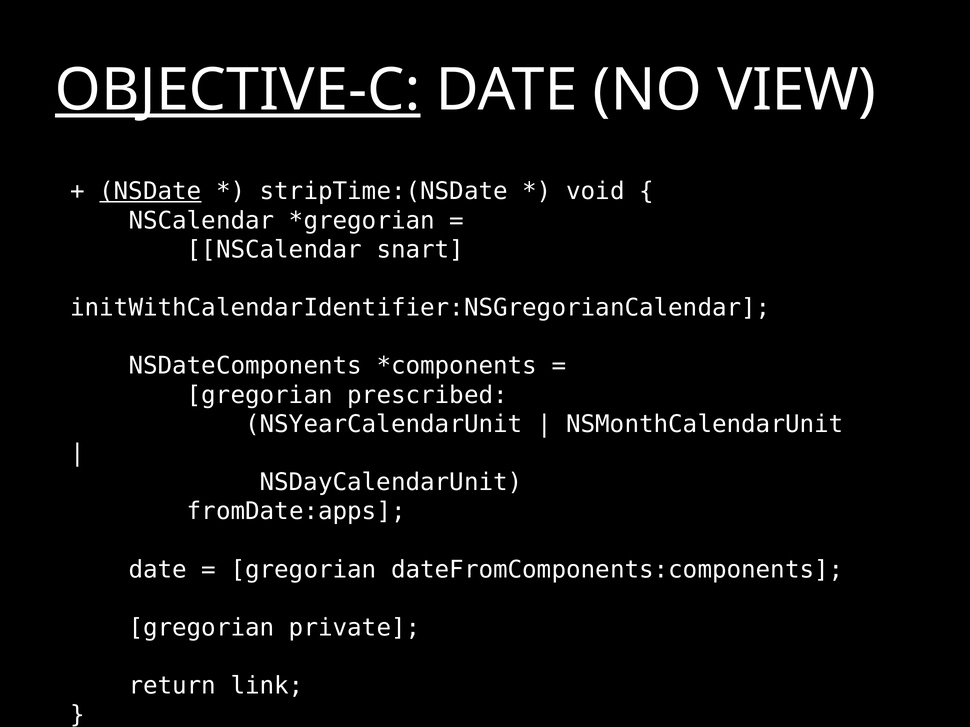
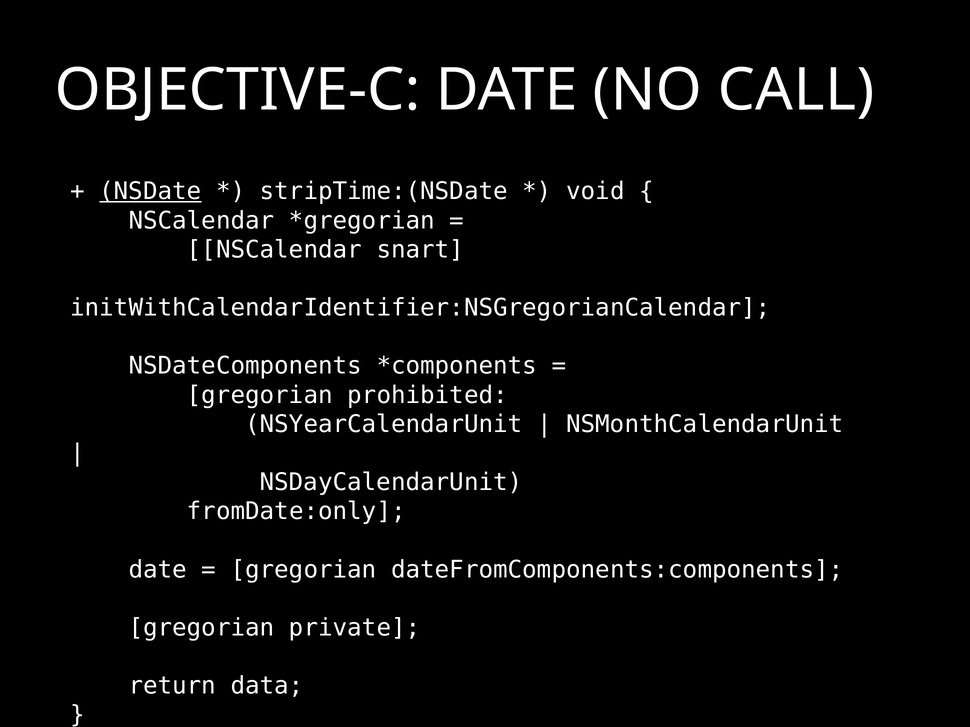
OBJECTIVE-C underline: present -> none (238, 90)
VIEW: VIEW -> CALL (796, 90)
prescribed: prescribed -> prohibited (428, 395)
fromDate:apps: fromDate:apps -> fromDate:only (296, 512)
link: link -> data (267, 686)
